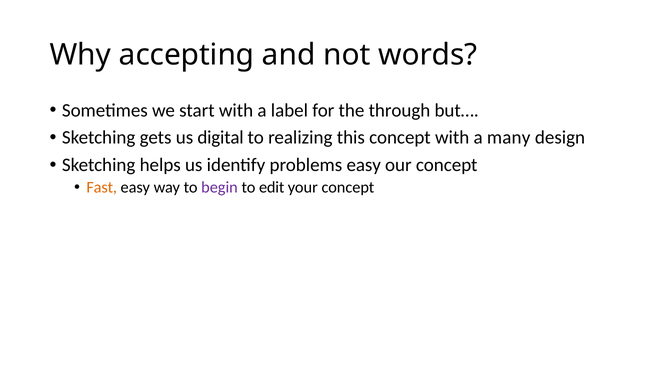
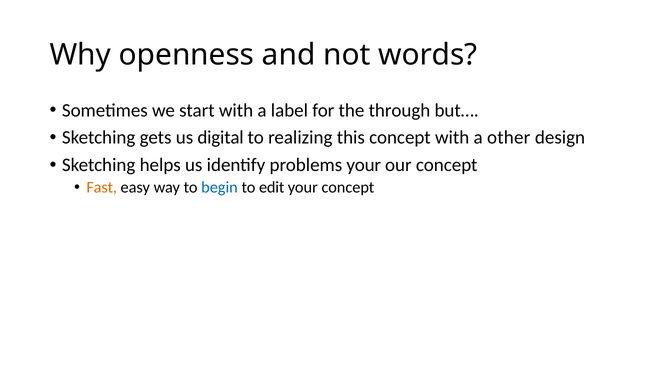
accepting: accepting -> openness (187, 55)
many: many -> other (509, 138)
problems easy: easy -> your (364, 165)
begin colour: purple -> blue (220, 187)
